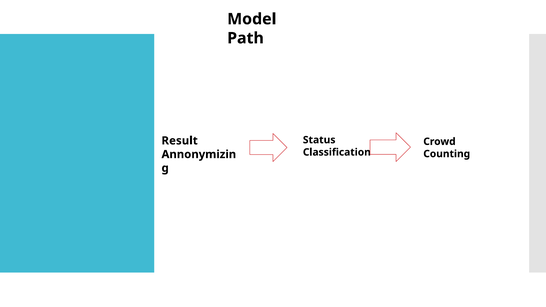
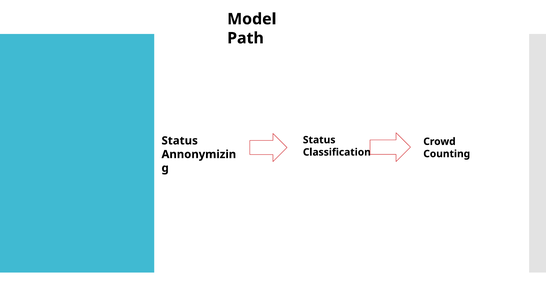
Result: Result -> Status (180, 141)
